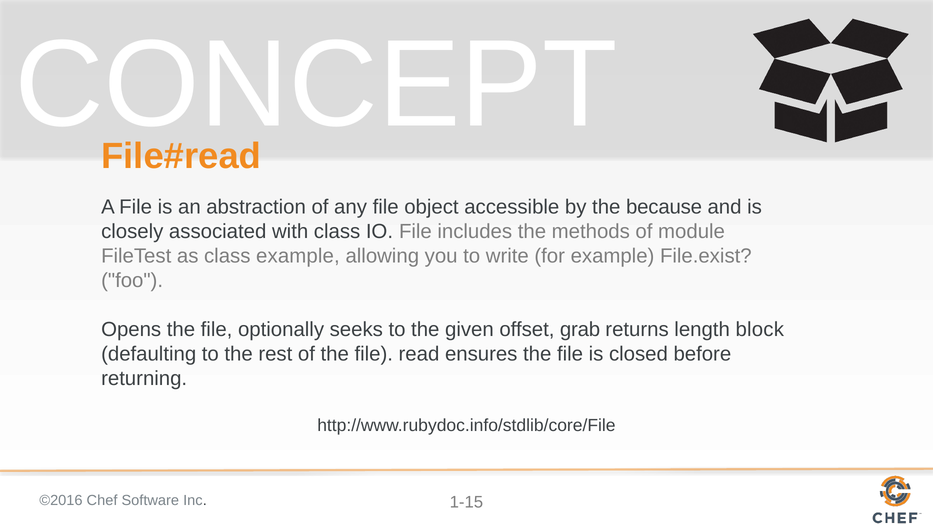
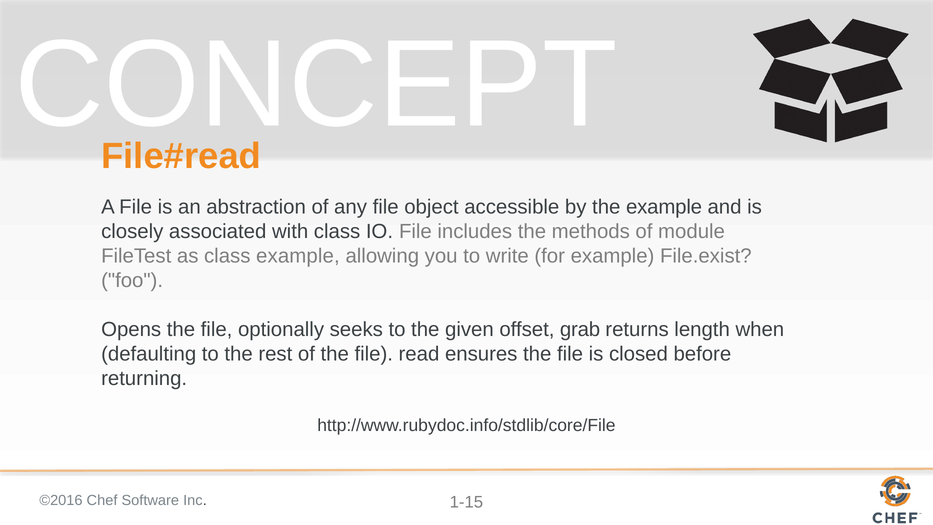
the because: because -> example (664, 207)
block: block -> when (760, 329)
